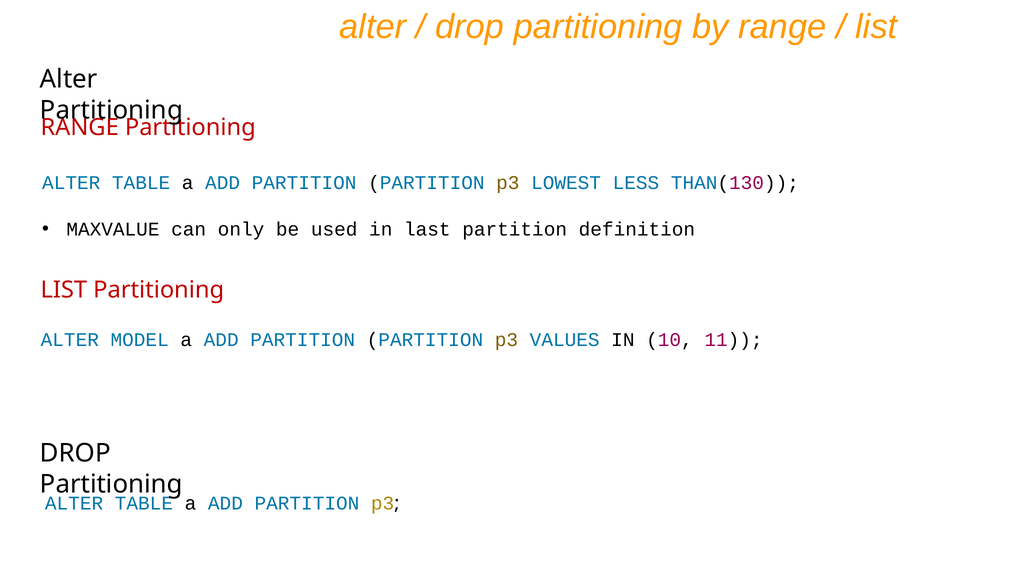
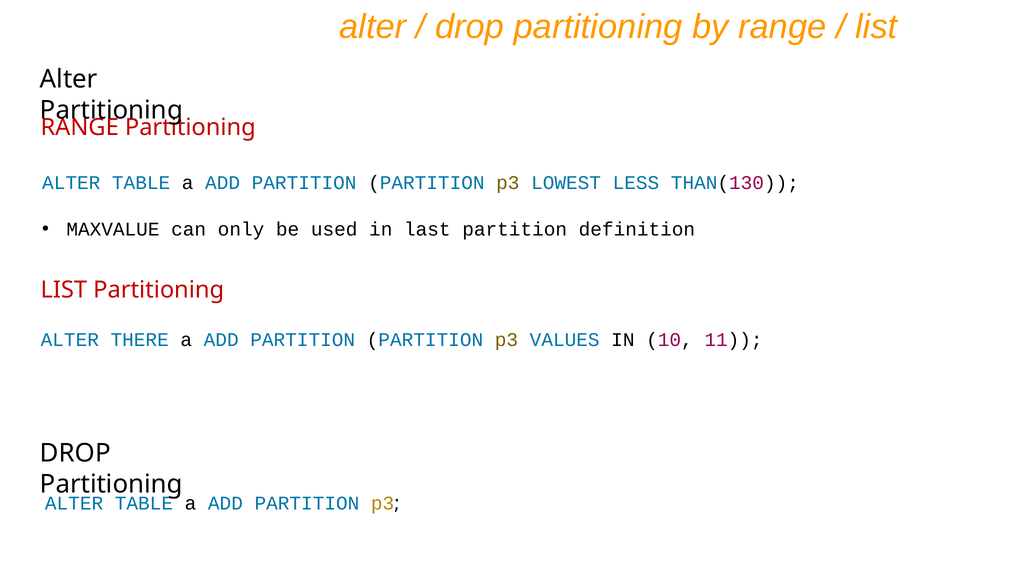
MODEL: MODEL -> THERE (140, 340)
